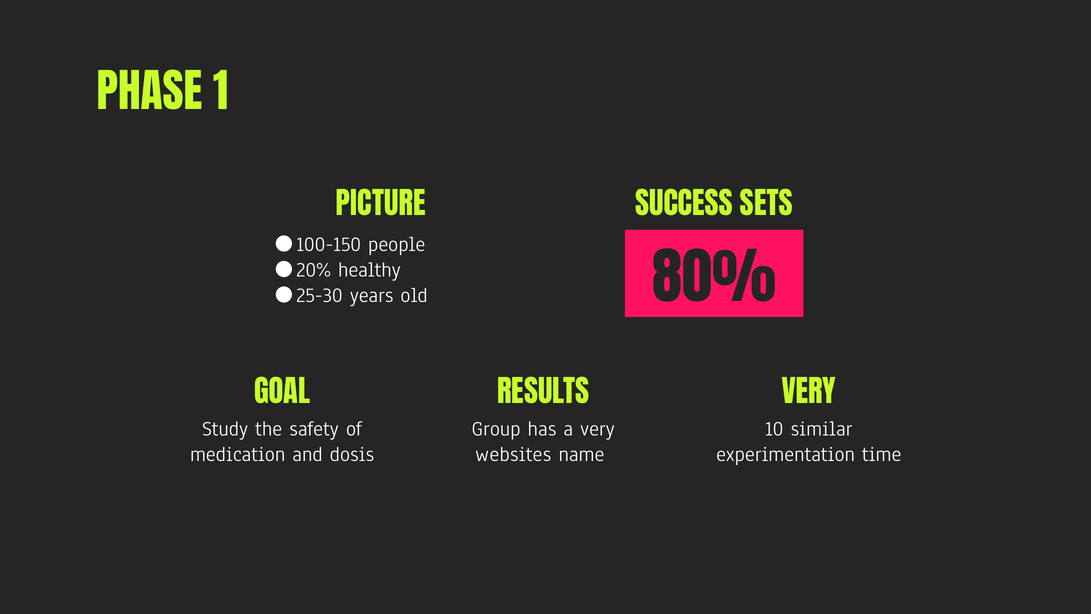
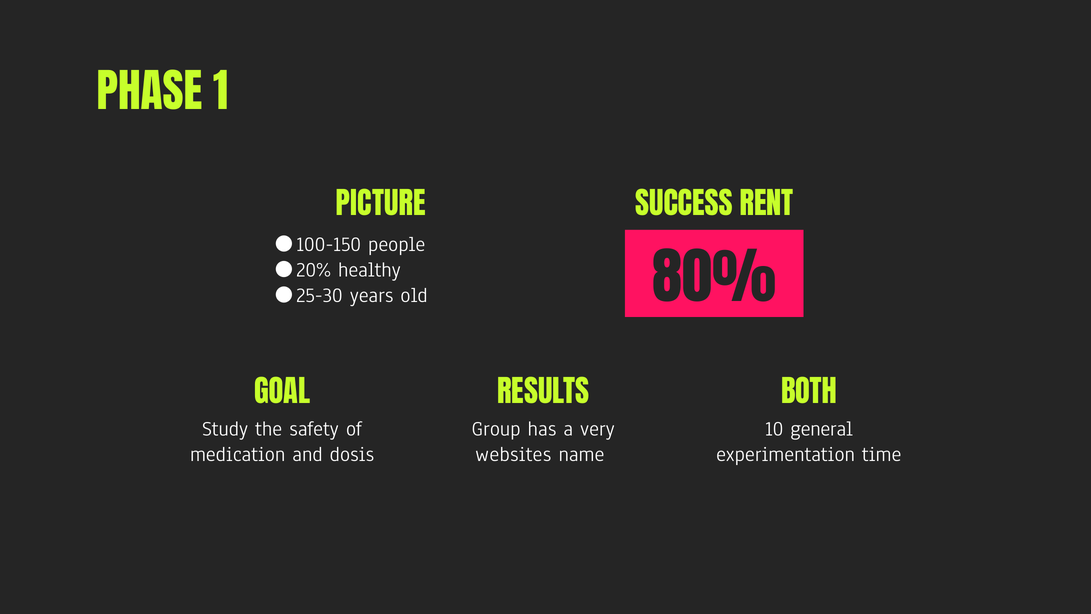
SETS: SETS -> RENT (767, 205)
VERY: VERY -> BOTH (809, 393)
similar: similar -> general (822, 429)
